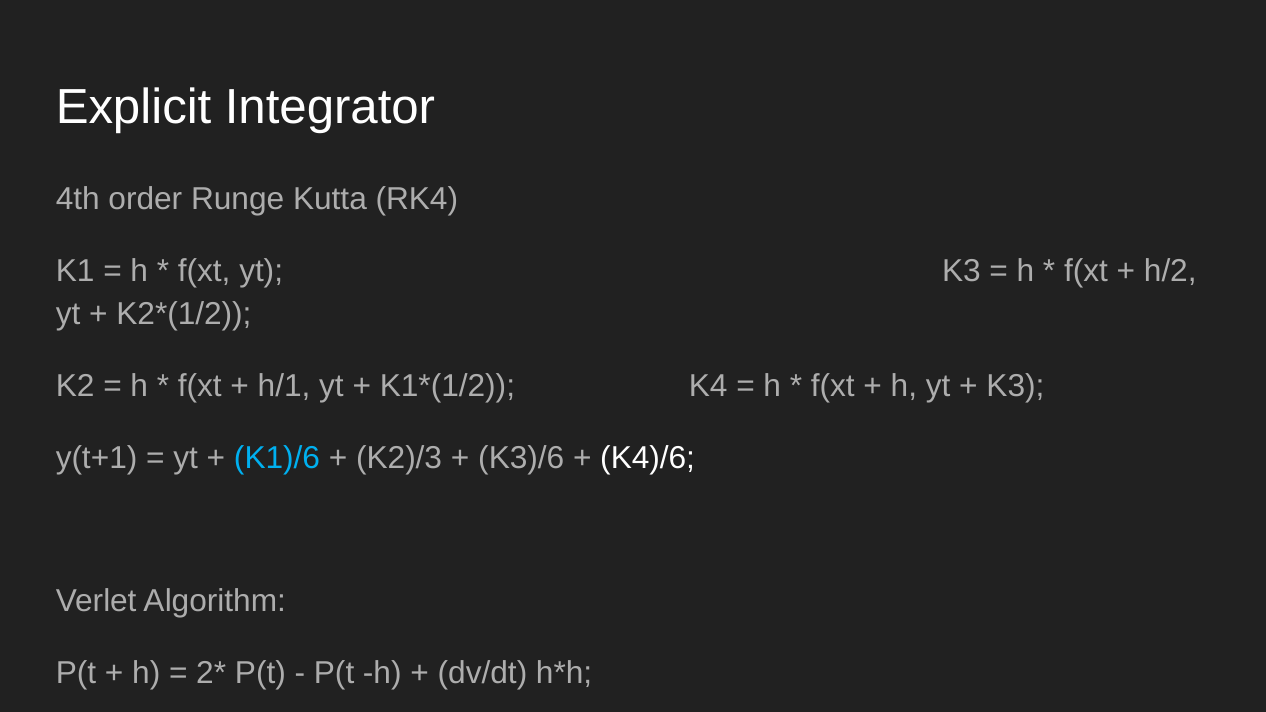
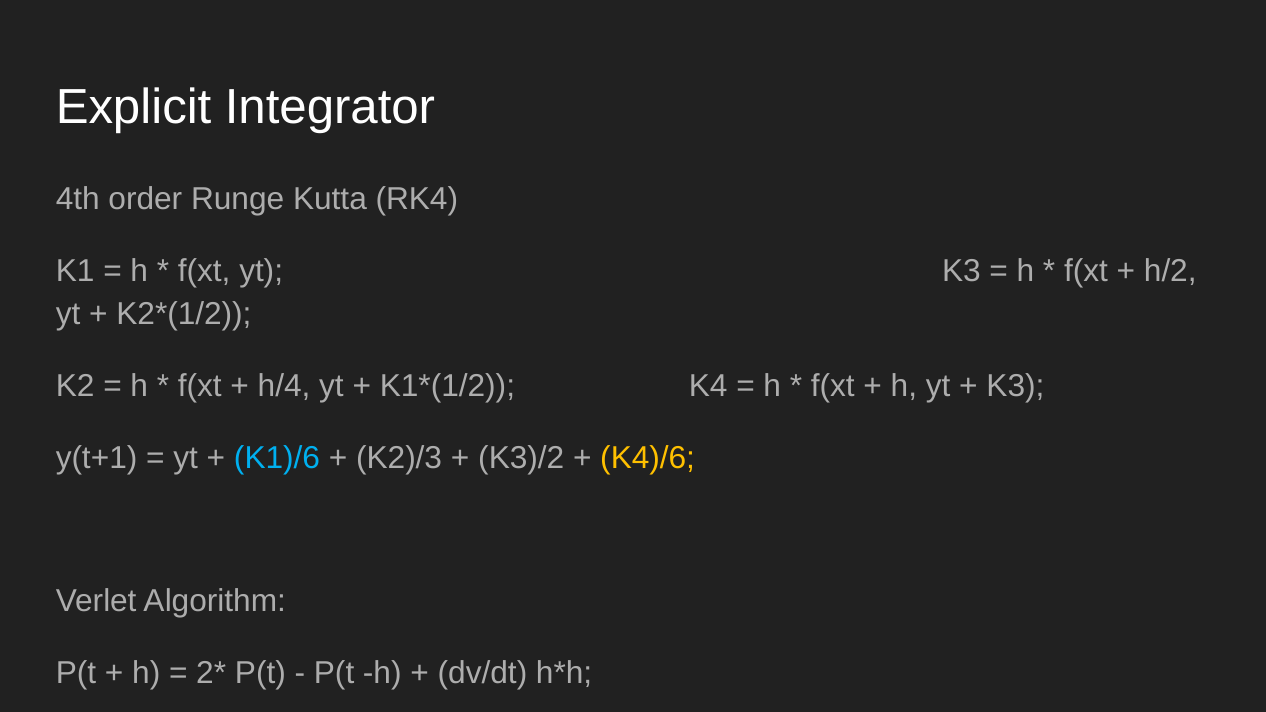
h/1: h/1 -> h/4 (284, 386)
K3)/6: K3)/6 -> K3)/2 (521, 458)
K4)/6 colour: white -> yellow (648, 458)
